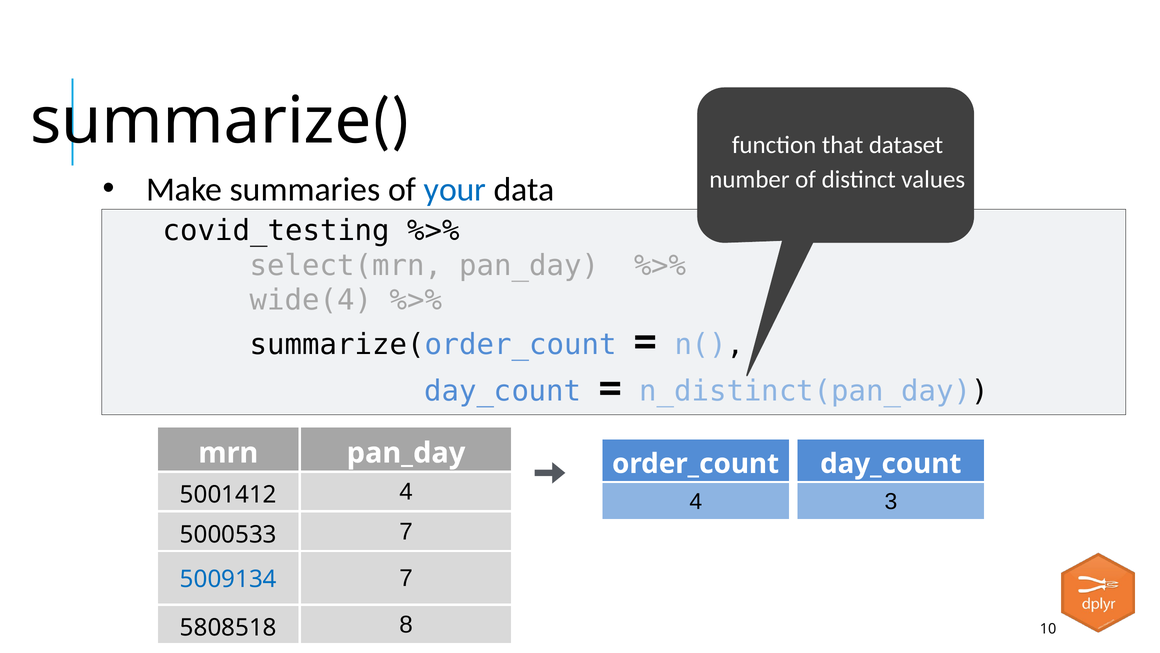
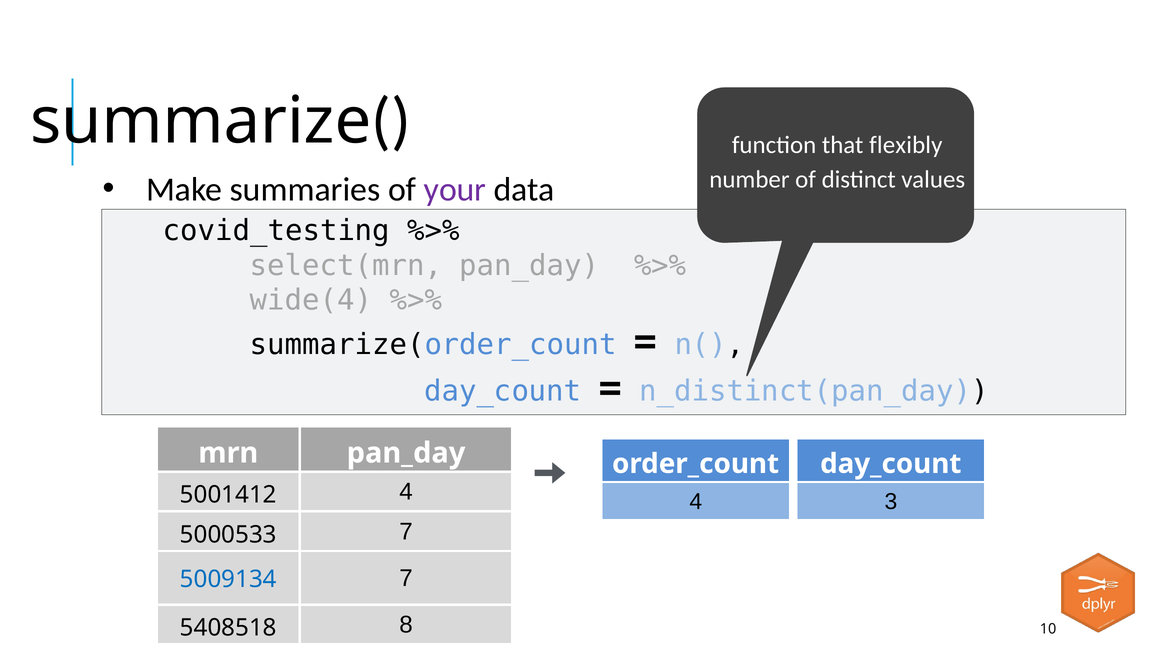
dataset: dataset -> flexibly (906, 145)
your colour: blue -> purple (455, 189)
5808518: 5808518 -> 5408518 (228, 627)
